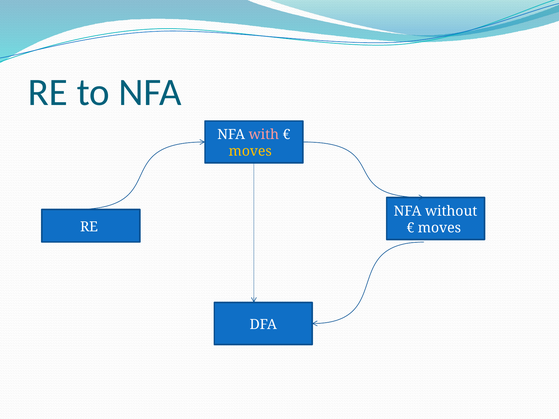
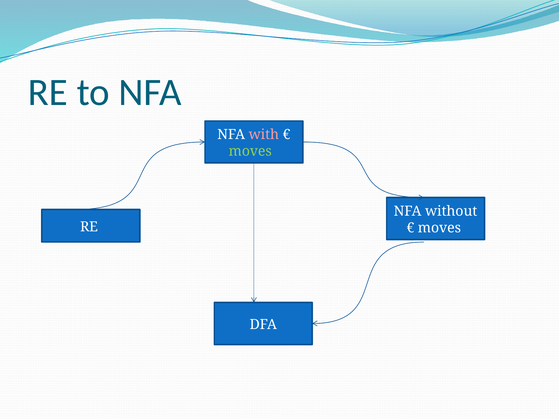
moves colour: yellow -> light green (250, 151)
